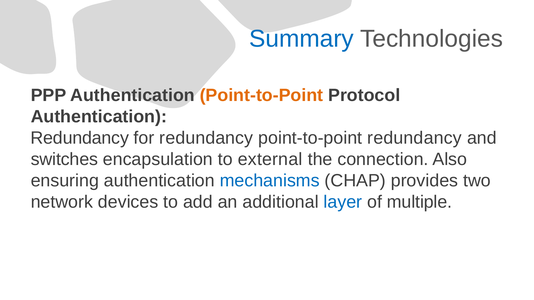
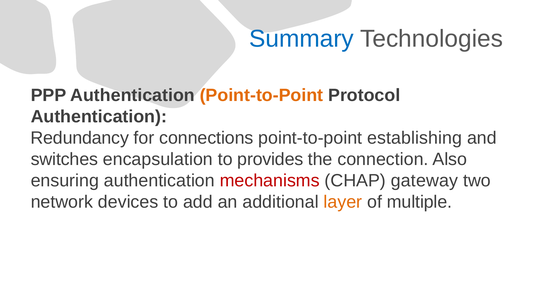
for redundancy: redundancy -> connections (206, 138)
point-to-point redundancy: redundancy -> establishing (415, 138)
external: external -> provides (270, 160)
mechanisms colour: blue -> red (270, 181)
provides: provides -> gateway (424, 181)
layer colour: blue -> orange (343, 202)
